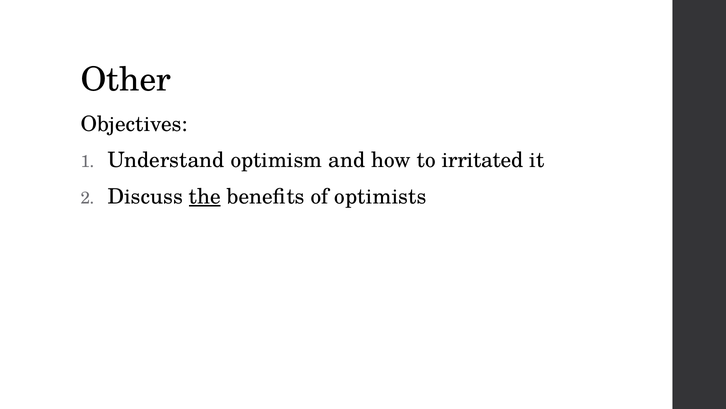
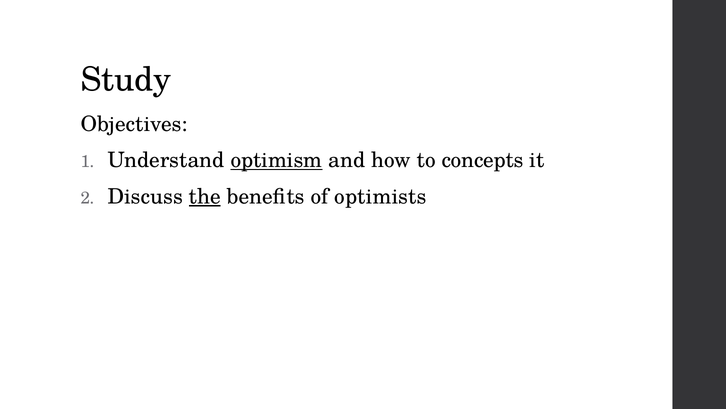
Other: Other -> Study (126, 80)
optimism underline: none -> present (276, 160)
irritated: irritated -> concepts (483, 160)
